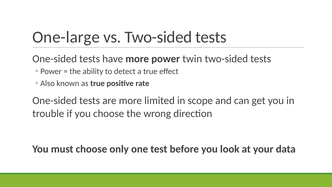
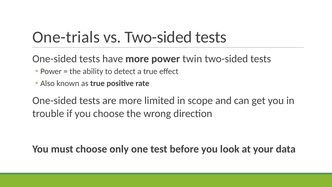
One-large: One-large -> One-trials (66, 37)
